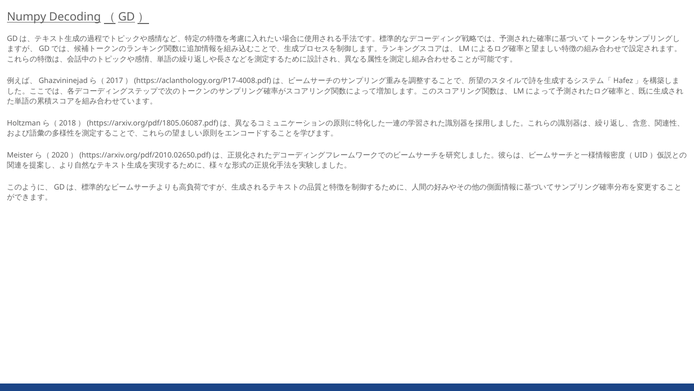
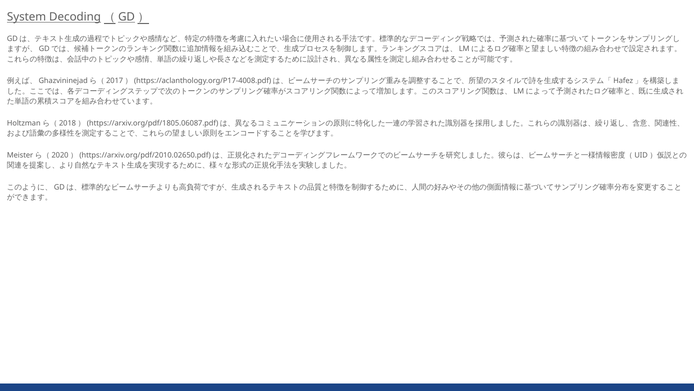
Numpy: Numpy -> System (27, 17)
